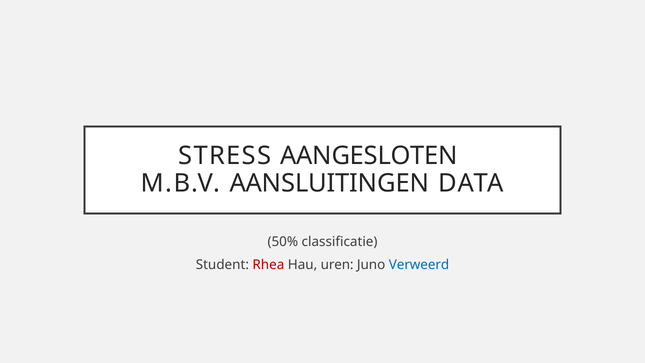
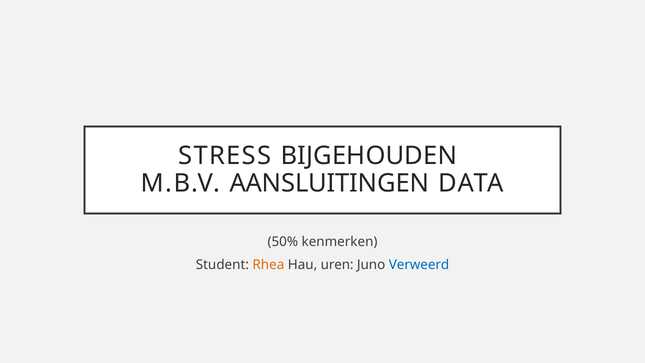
AANGESLOTEN: AANGESLOTEN -> BIJGEHOUDEN (369, 156)
classificatie: classificatie -> kenmerken (340, 242)
Rhea colour: red -> orange (268, 265)
